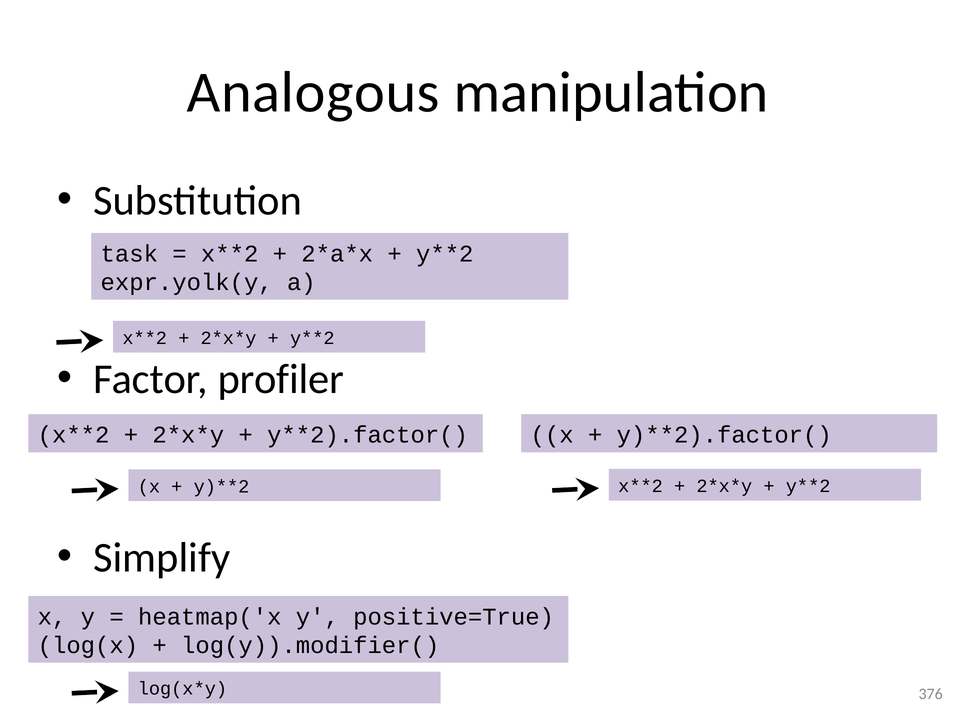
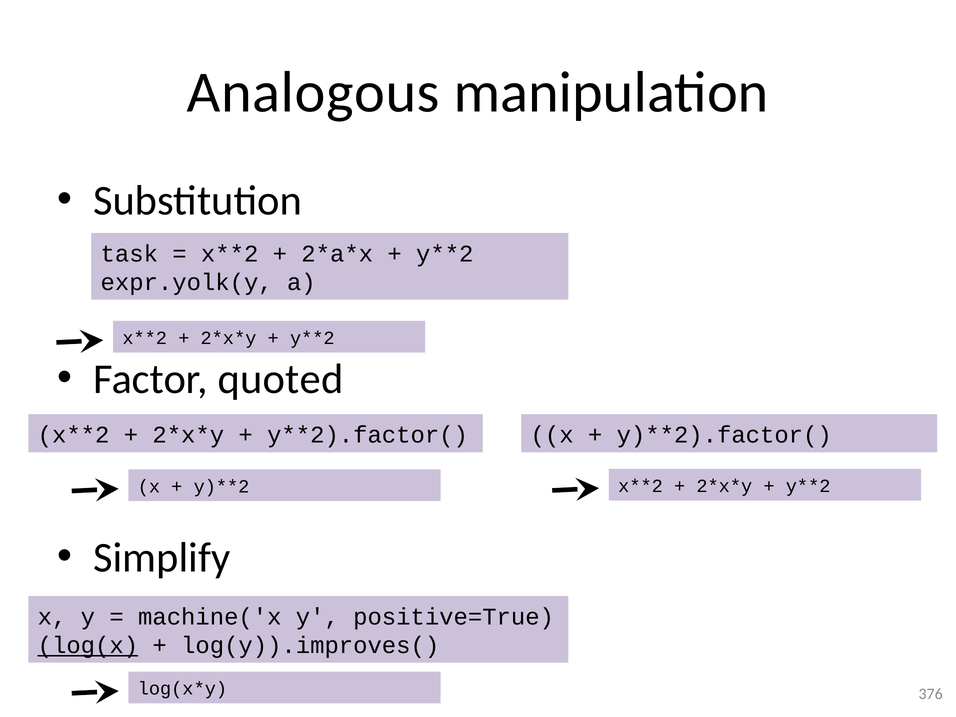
profiler: profiler -> quoted (280, 379)
heatmap('x: heatmap('x -> machine('x (210, 617)
log(x underline: none -> present (88, 645)
log(y)).modifier(: log(y)).modifier( -> log(y)).improves( (310, 645)
